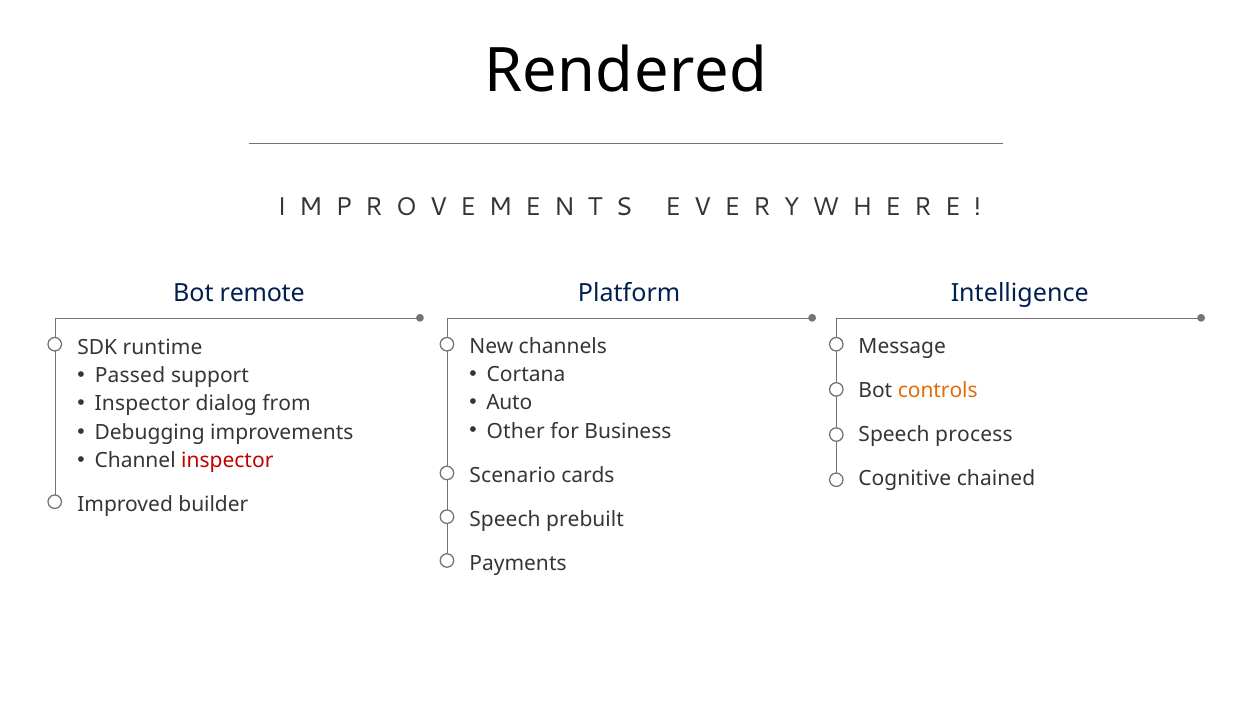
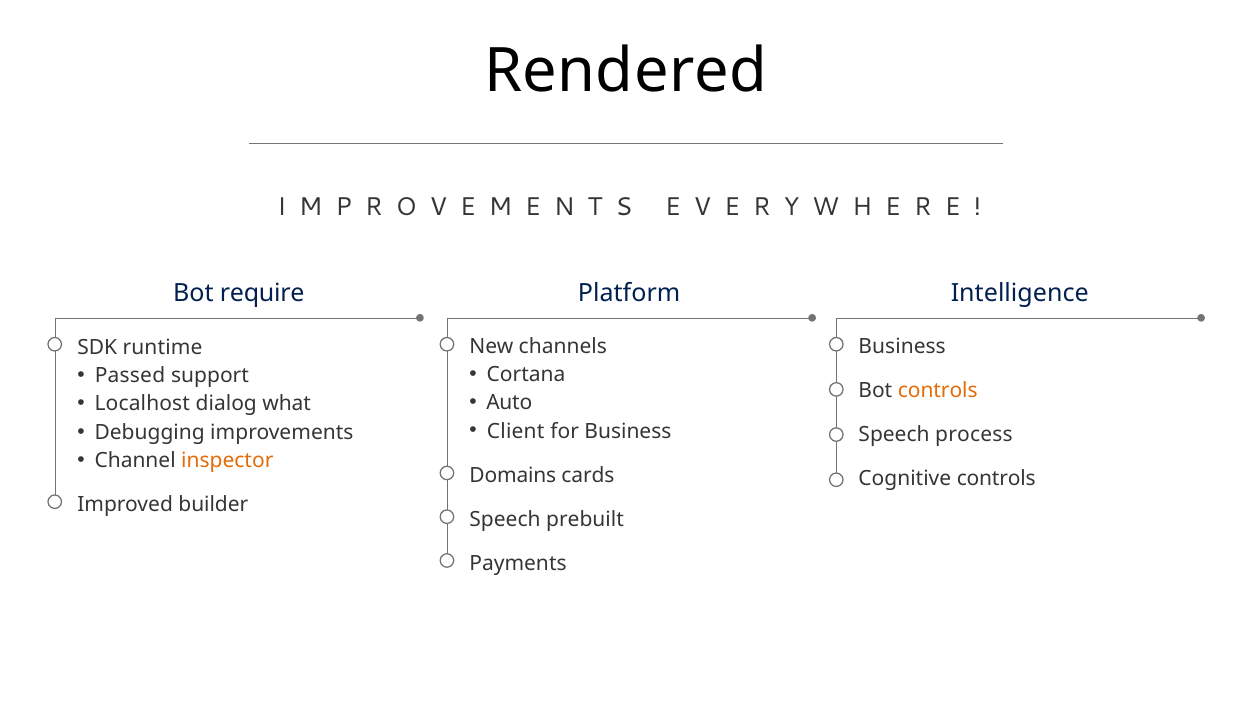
remote: remote -> require (262, 293)
Message: Message -> Business (902, 347)
Inspector: Inspector -> Localhost (142, 404)
from: from -> what (287, 404)
Other: Other -> Client (516, 431)
inspector colour: red -> orange (227, 461)
Scenario: Scenario -> Domains (513, 475)
Cognitive chained: chained -> controls (996, 479)
